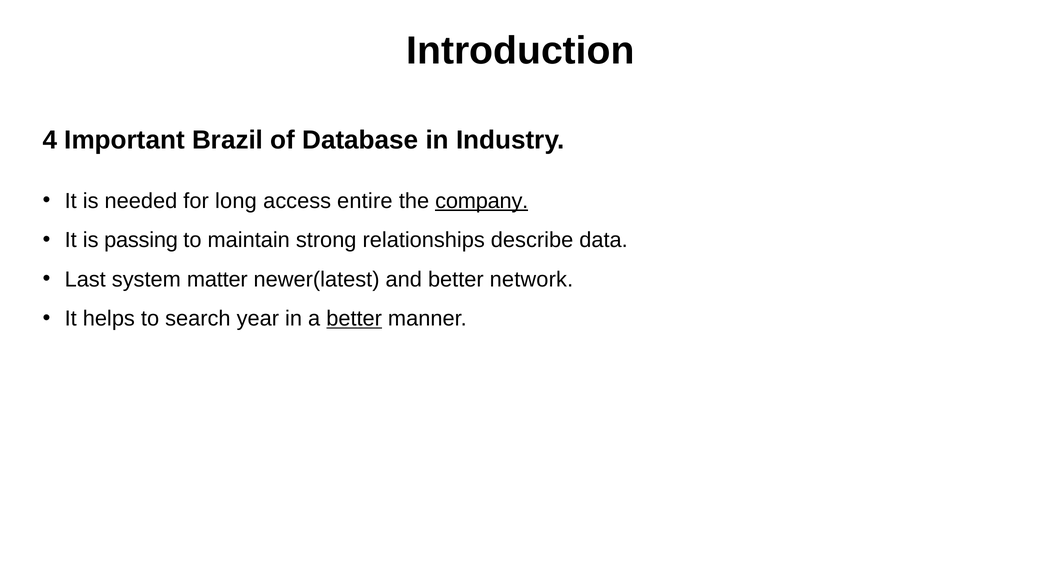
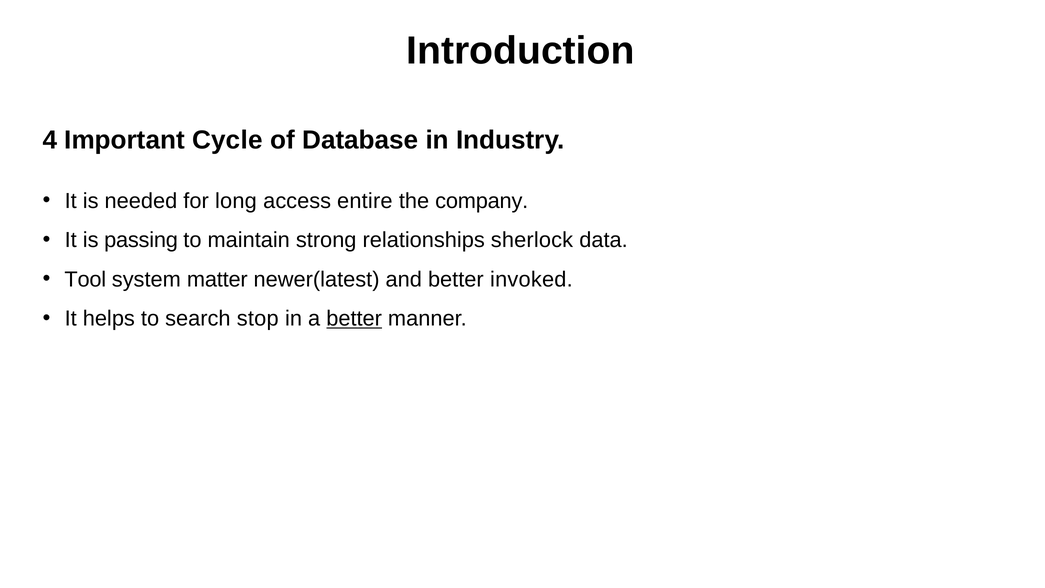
Brazil: Brazil -> Cycle (227, 140)
company underline: present -> none (482, 201)
describe: describe -> sherlock (532, 240)
Last: Last -> Tool (85, 279)
network: network -> invoked (531, 279)
year: year -> stop (258, 318)
